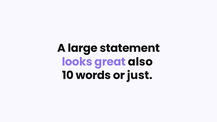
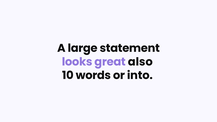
just: just -> into (140, 75)
